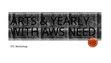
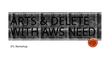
YEARLY: YEARLY -> DELETE (70, 21)
